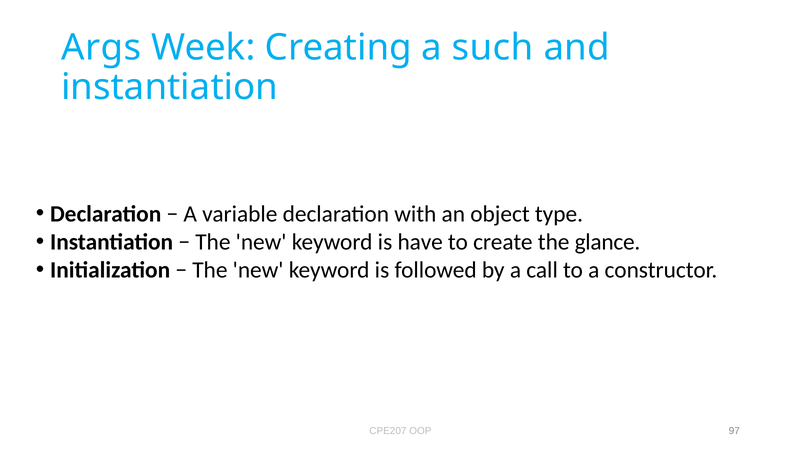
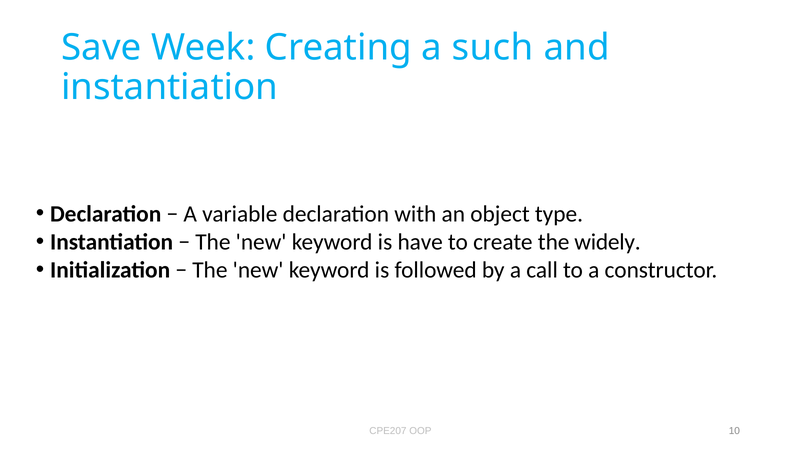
Args: Args -> Save (101, 47)
glance: glance -> widely (608, 242)
97: 97 -> 10 (734, 430)
